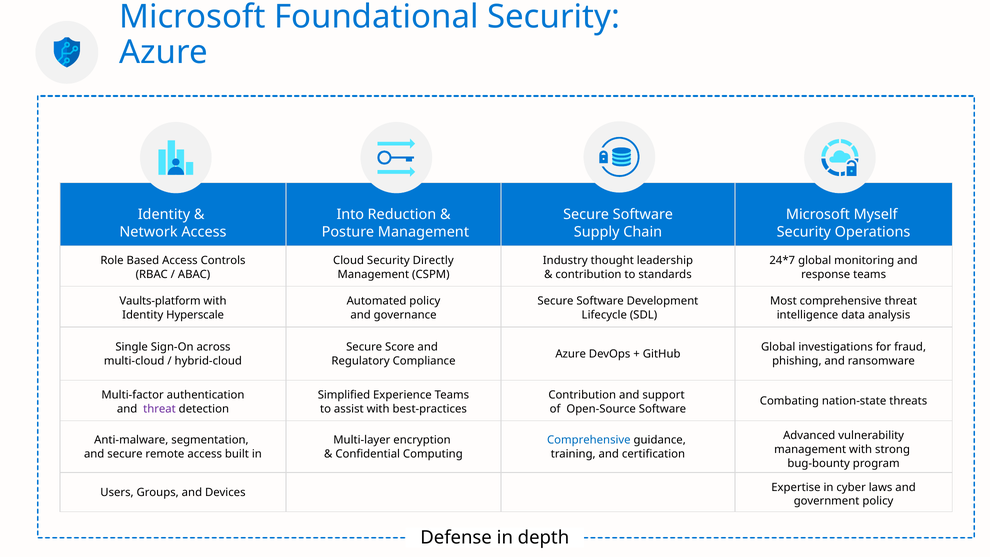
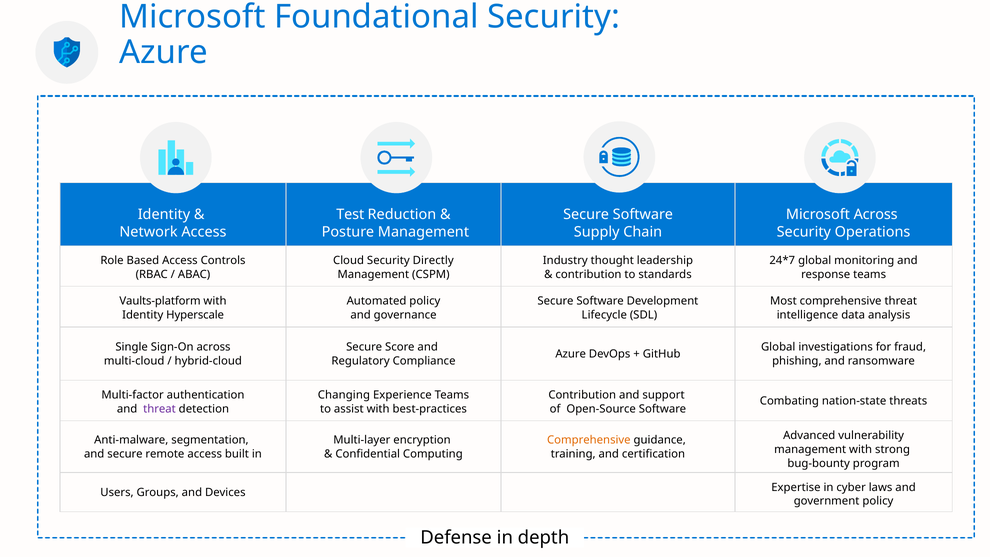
Into: Into -> Test (350, 214)
Microsoft Myself: Myself -> Across (876, 214)
Simplified: Simplified -> Changing (344, 395)
Comprehensive colour: blue -> orange (589, 440)
